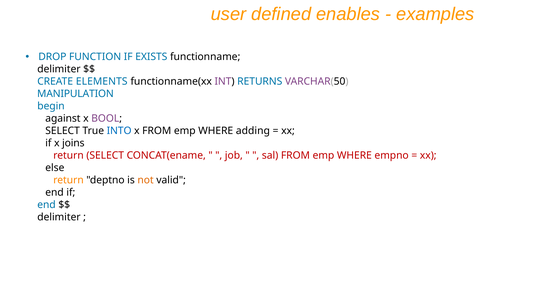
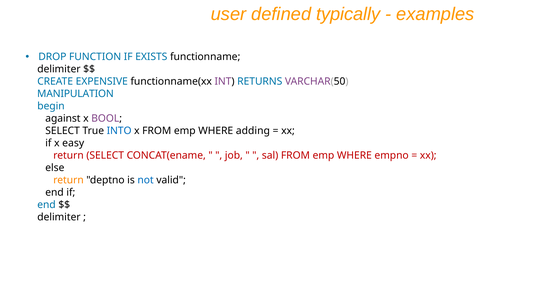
enables: enables -> typically (348, 14)
ELEMENTS: ELEMENTS -> EXPENSIVE (102, 81)
joins: joins -> easy (73, 143)
not colour: orange -> blue (146, 180)
